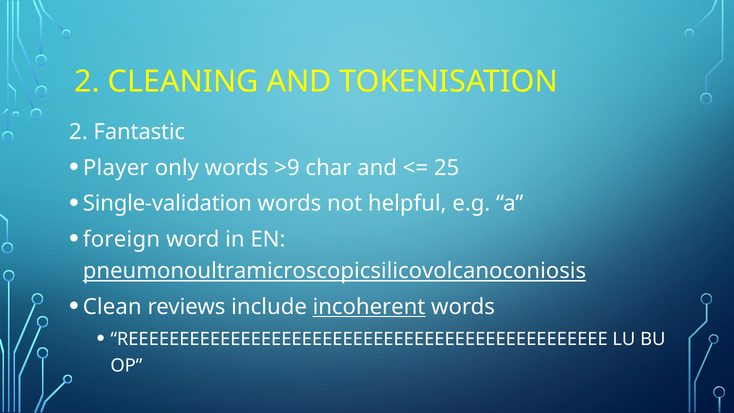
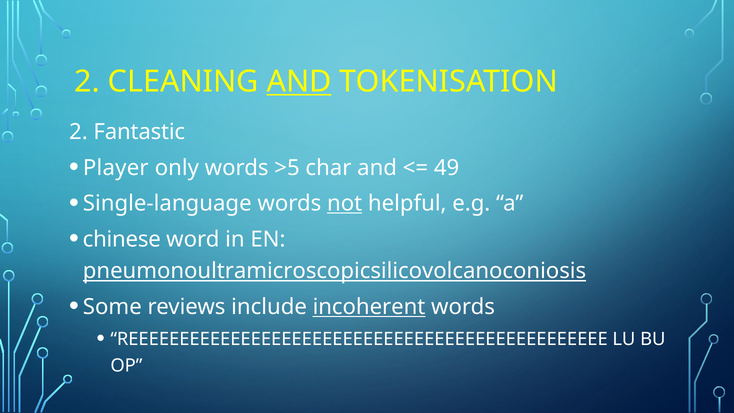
AND underline: none -> present (299, 82)
>9: >9 -> >5 (287, 168)
25: 25 -> 49 (447, 168)
Single-validation: Single-validation -> Single-language (167, 203)
not underline: none -> present (345, 203)
foreign: foreign -> chinese (122, 239)
Clean: Clean -> Some (112, 307)
